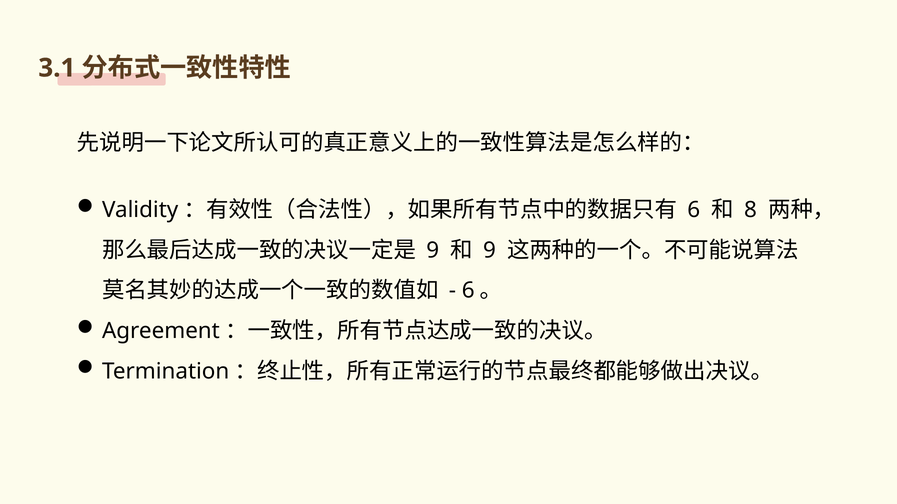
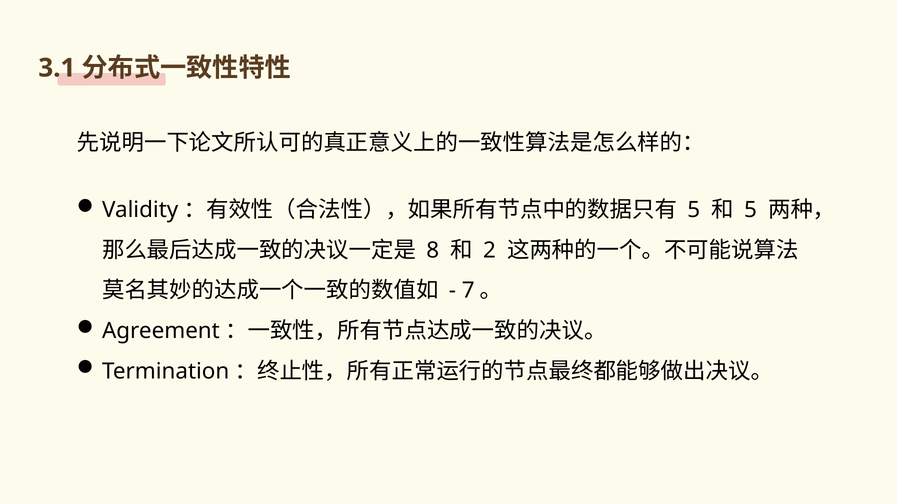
6: 6 -> 5 (694, 210)
8: 8 -> 5 (751, 210)
9: 9 -> 8 (433, 251)
9: 9 -> 2 (489, 251)
6: 6 -> 7 (468, 291)
